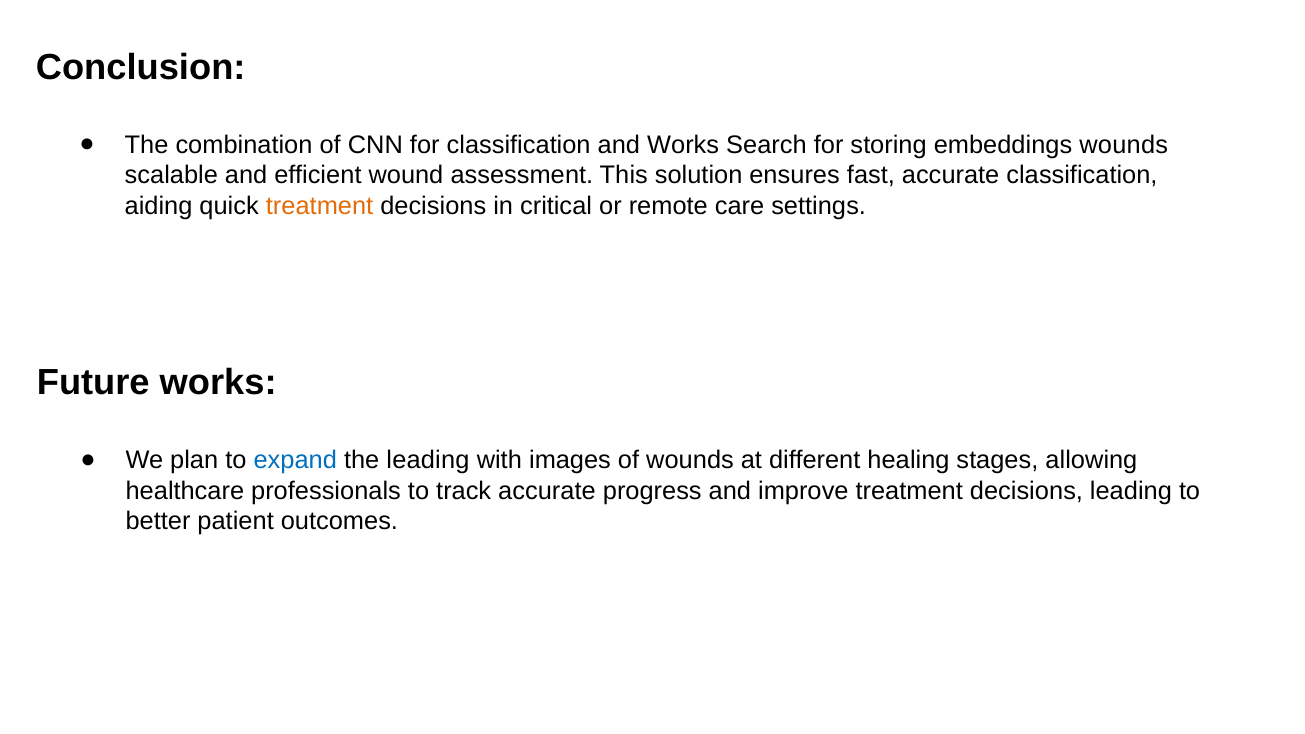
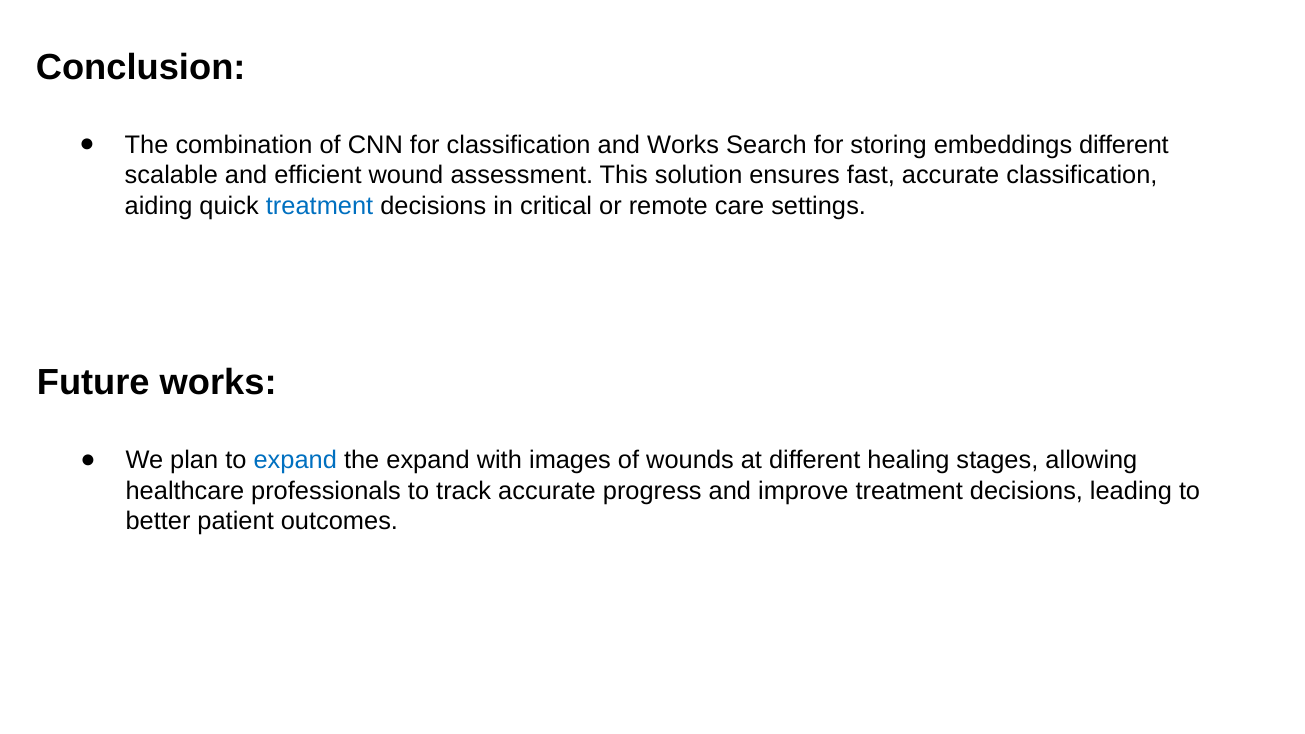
embeddings wounds: wounds -> different (1124, 145)
treatment colour: orange -> blue (320, 206)
the leading: leading -> expand (428, 461)
